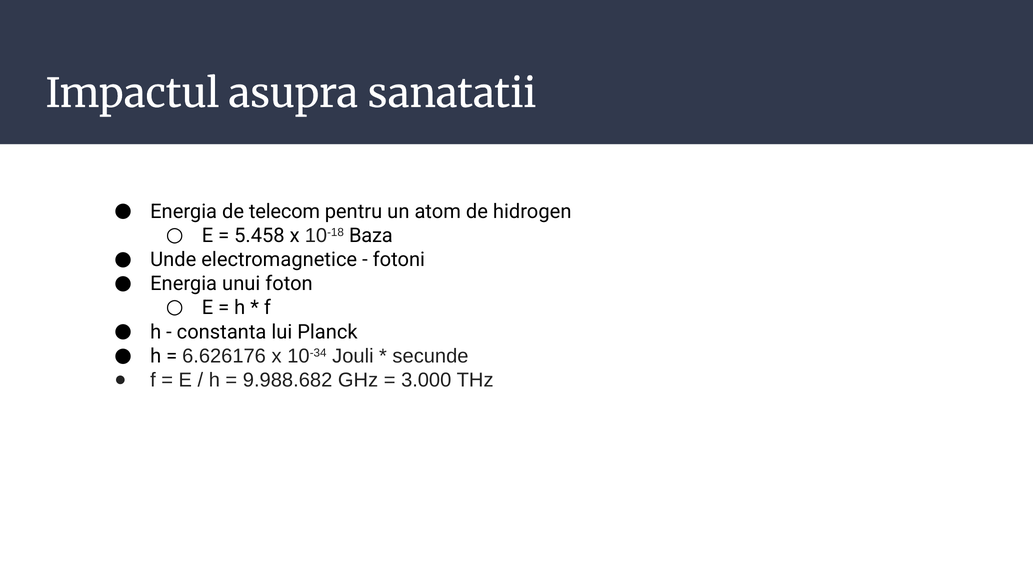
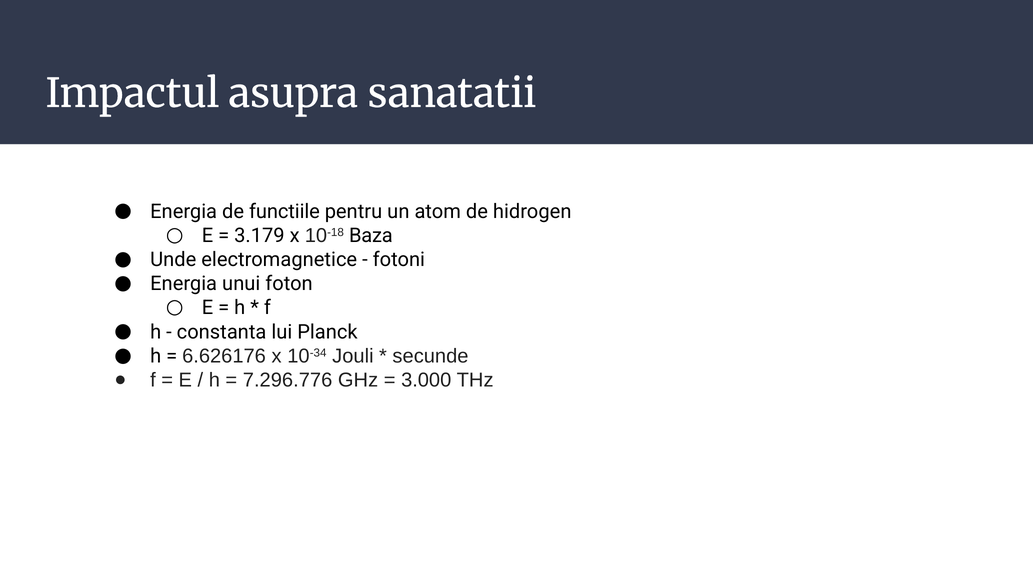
telecom: telecom -> functiile (284, 211)
5.458: 5.458 -> 3.179 (259, 236)
9.988.682: 9.988.682 -> 7.296.776 (288, 380)
